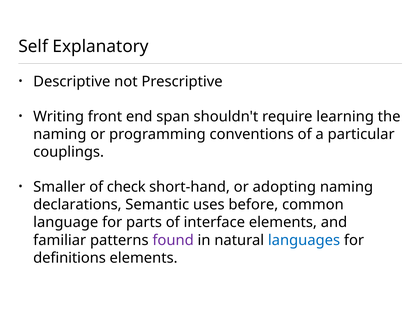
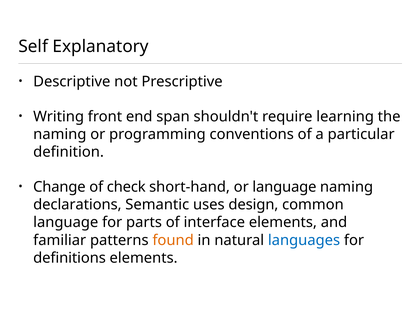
couplings: couplings -> definition (69, 152)
Smaller: Smaller -> Change (59, 187)
or adopting: adopting -> language (284, 187)
before: before -> design (253, 205)
found colour: purple -> orange (173, 240)
